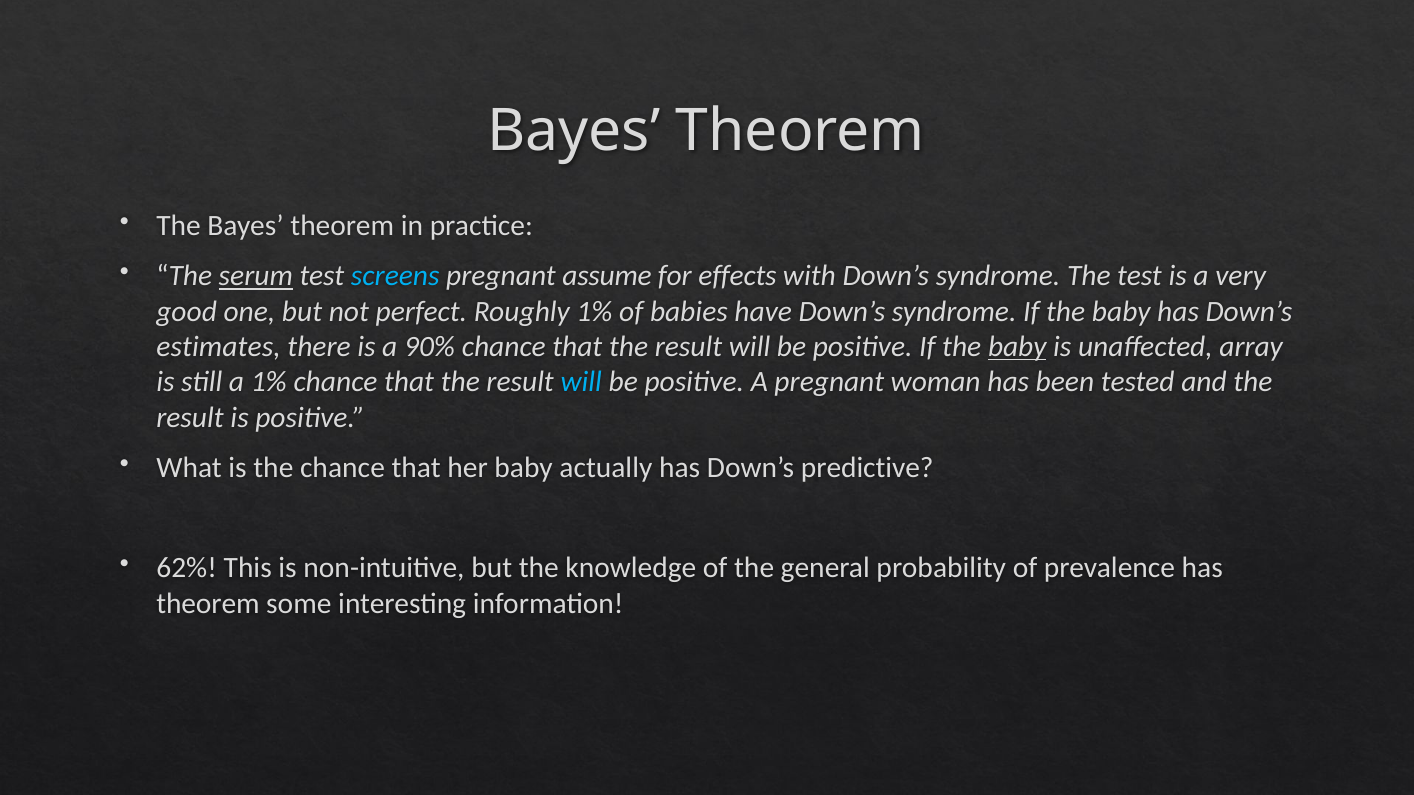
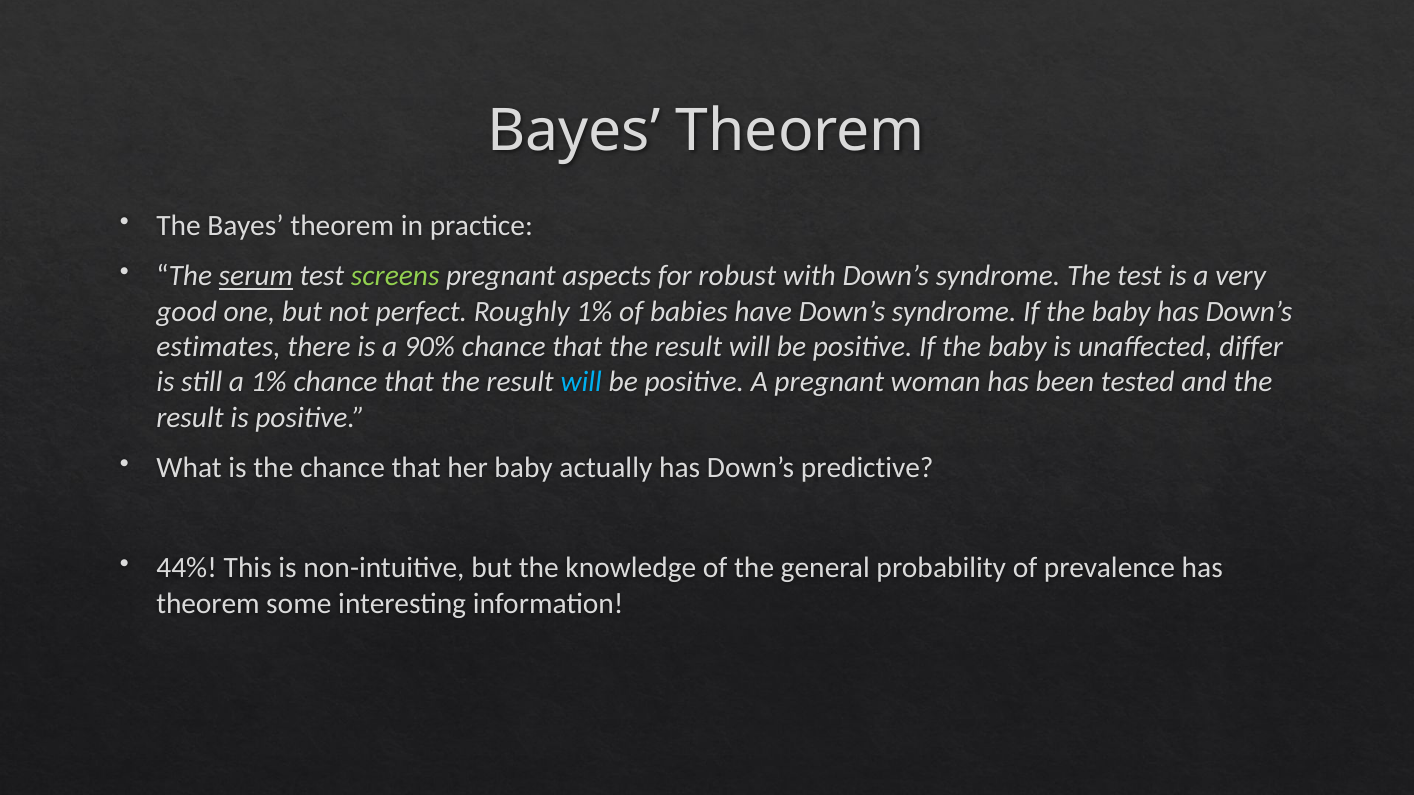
screens colour: light blue -> light green (395, 276)
assume: assume -> aspects (607, 276)
effects: effects -> robust (737, 276)
baby underline: present -> none (1017, 347)
array: array -> differ (1251, 347)
62%: 62% -> 44% (187, 568)
